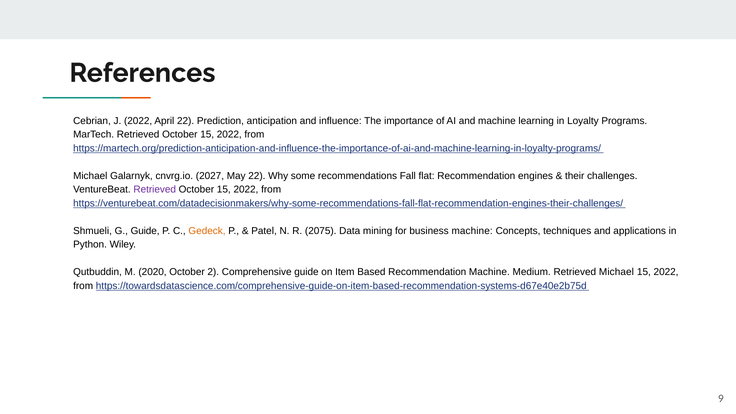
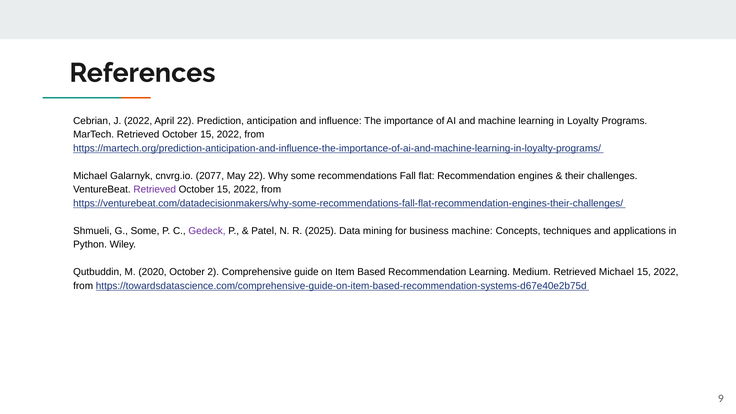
2027: 2027 -> 2077 (210, 176)
G Guide: Guide -> Some (145, 231)
Gedeck colour: orange -> purple (207, 231)
2075: 2075 -> 2025 (321, 231)
Recommendation Machine: Machine -> Learning (489, 272)
